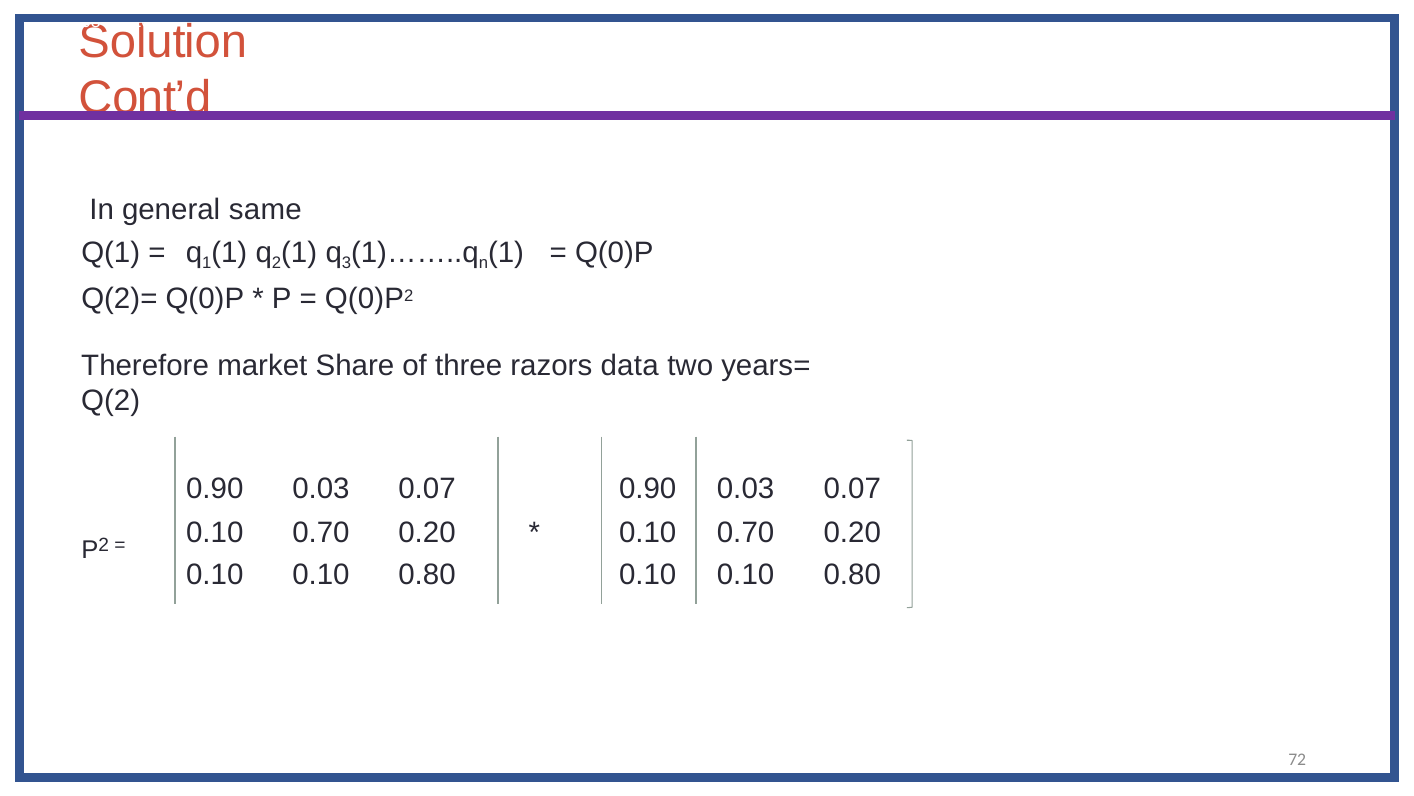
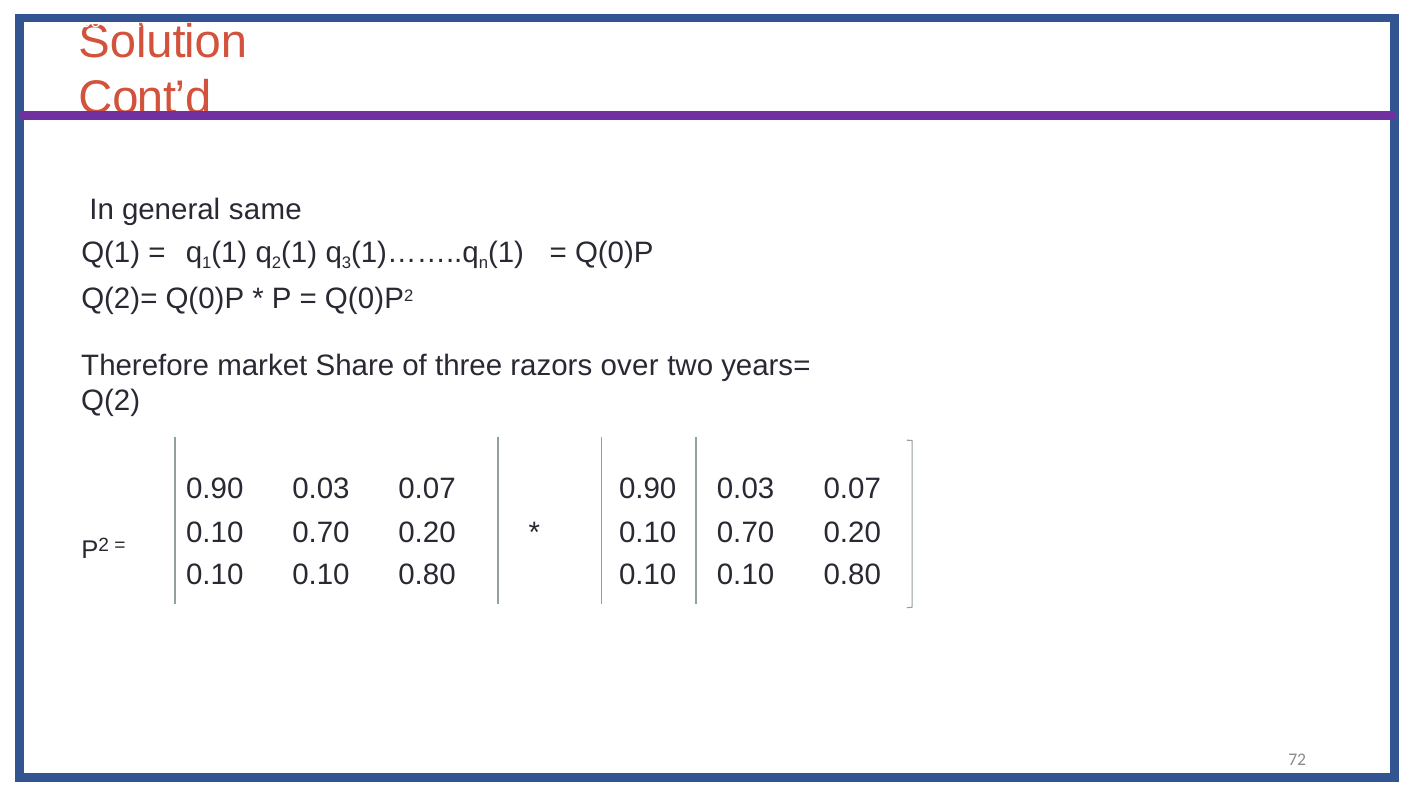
data: data -> over (630, 365)
